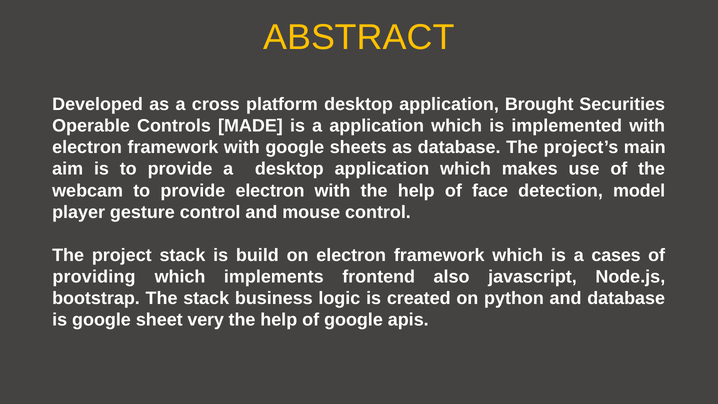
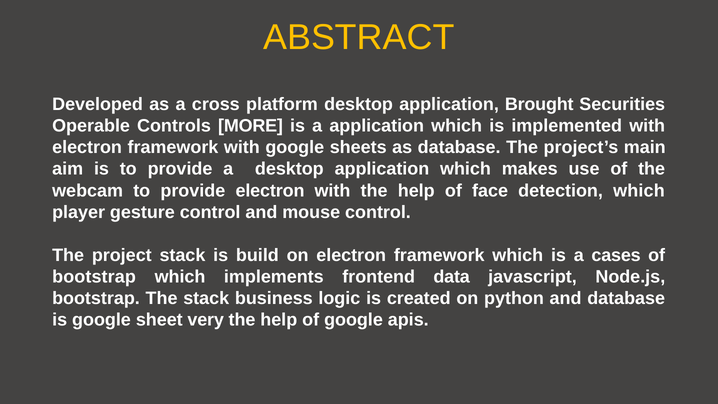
MADE: MADE -> MORE (251, 126)
detection model: model -> which (639, 191)
providing: providing -> bootstrap (94, 277)
also: also -> data (452, 277)
